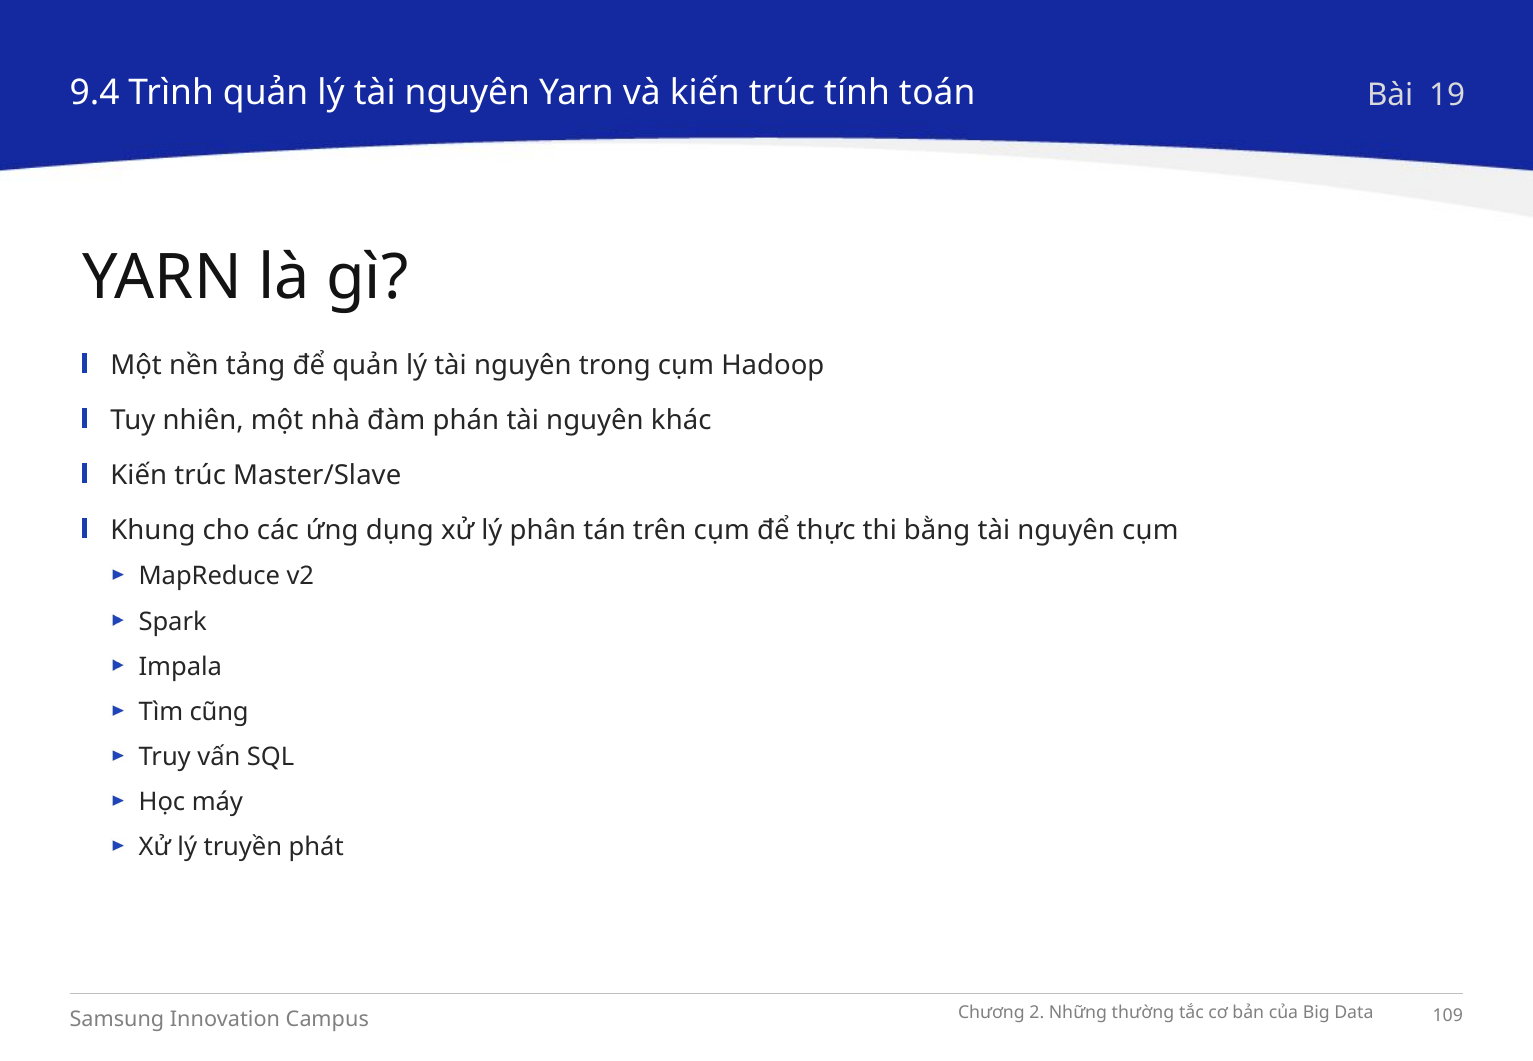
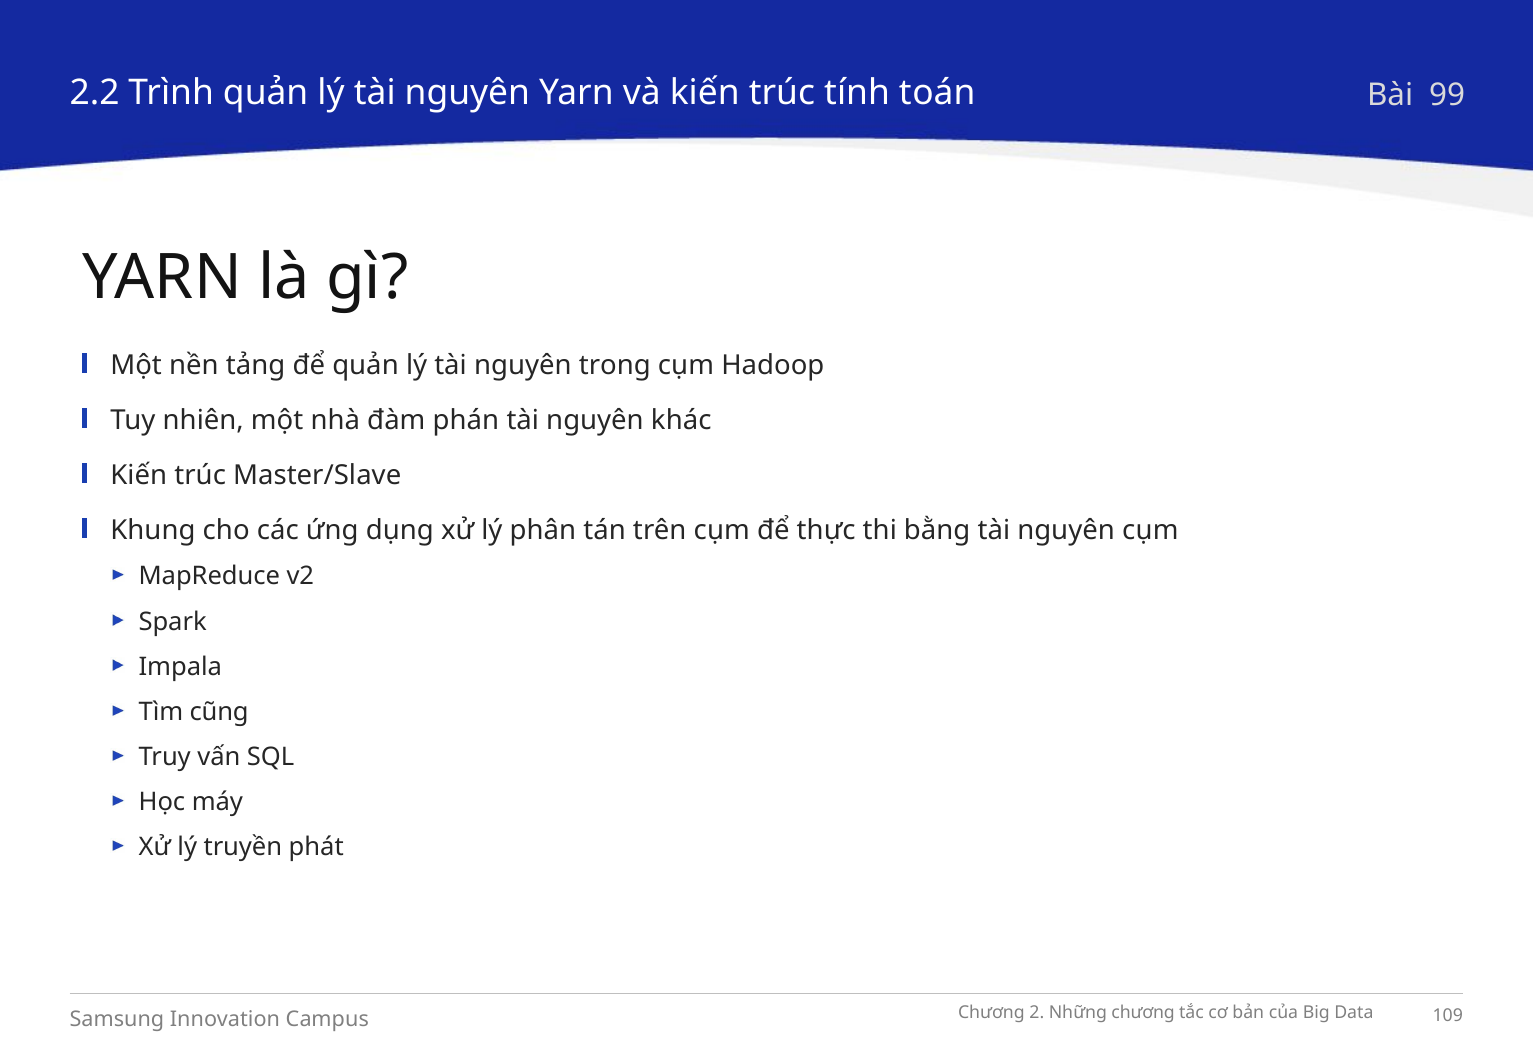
9.4: 9.4 -> 2.2 (95, 93)
19: 19 -> 99 (1447, 96)
thường: thường -> chương (1143, 1013)
